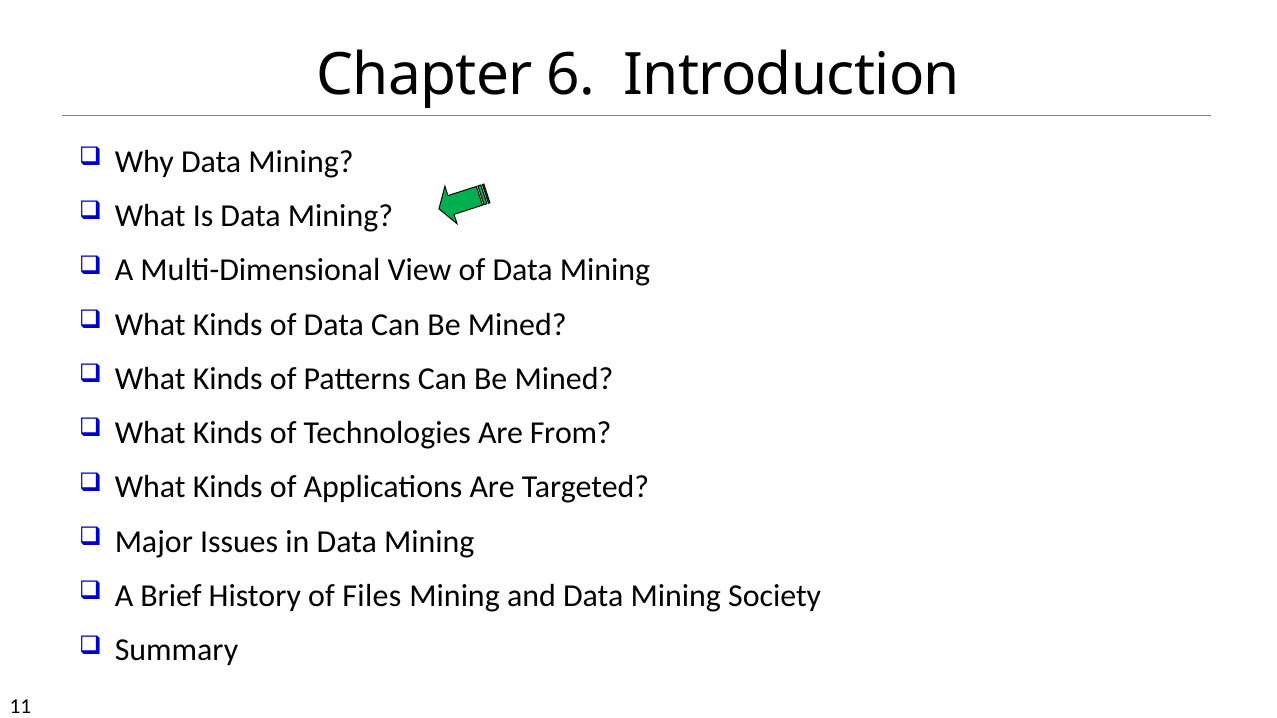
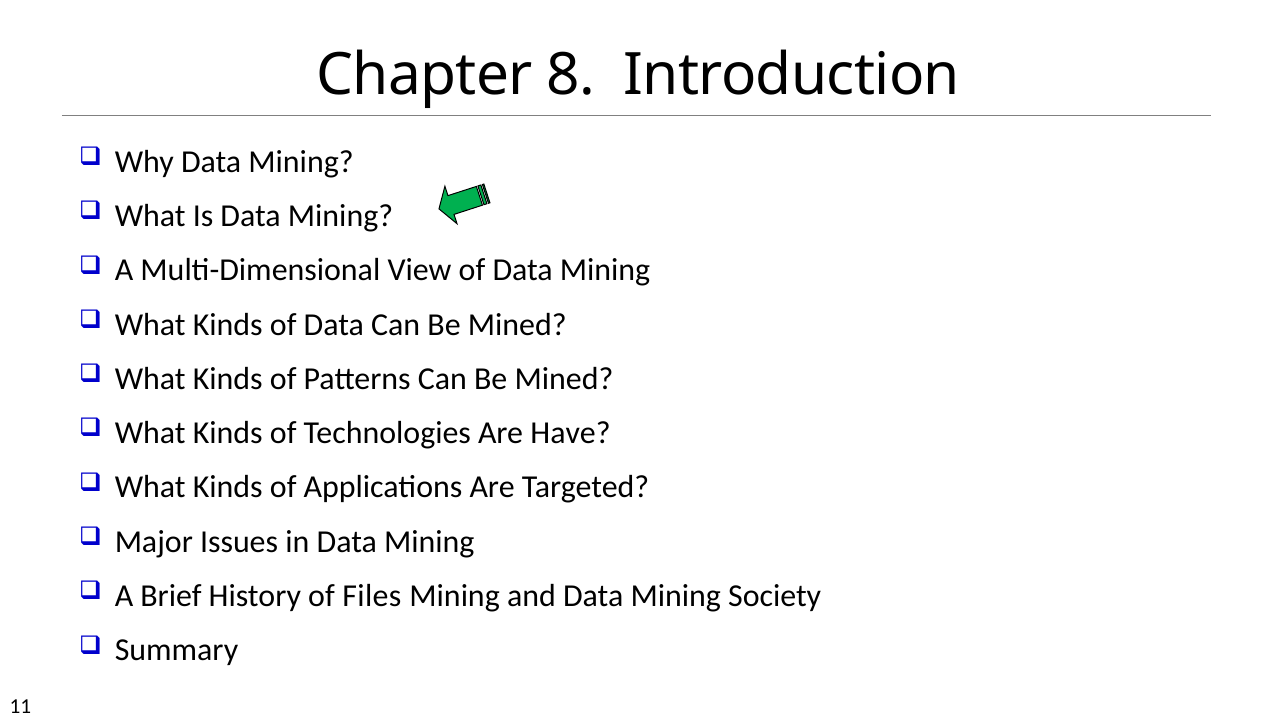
6: 6 -> 8 (571, 76)
From: From -> Have (571, 433)
